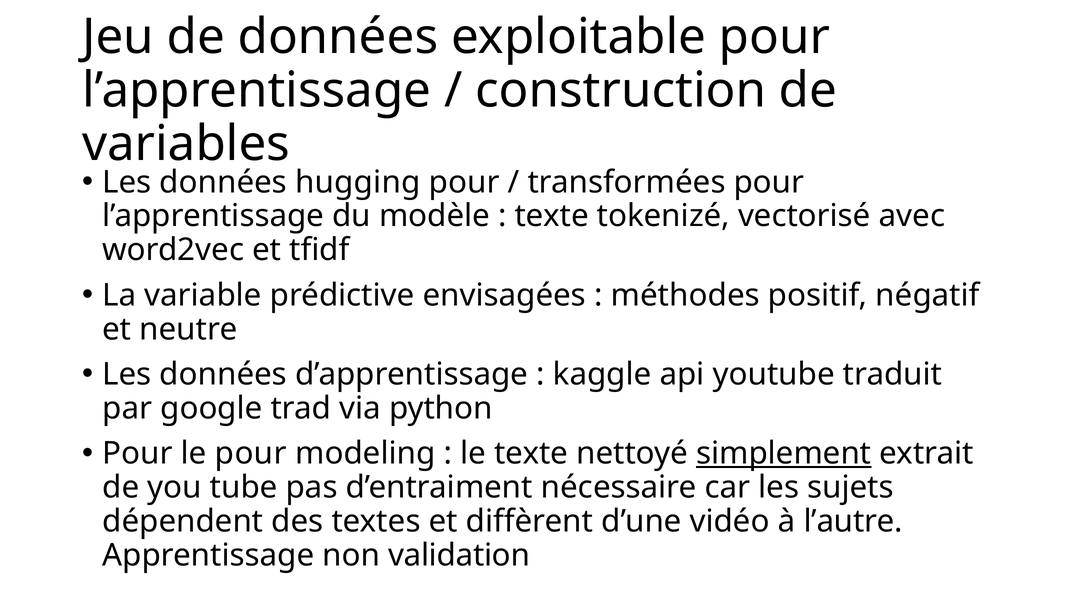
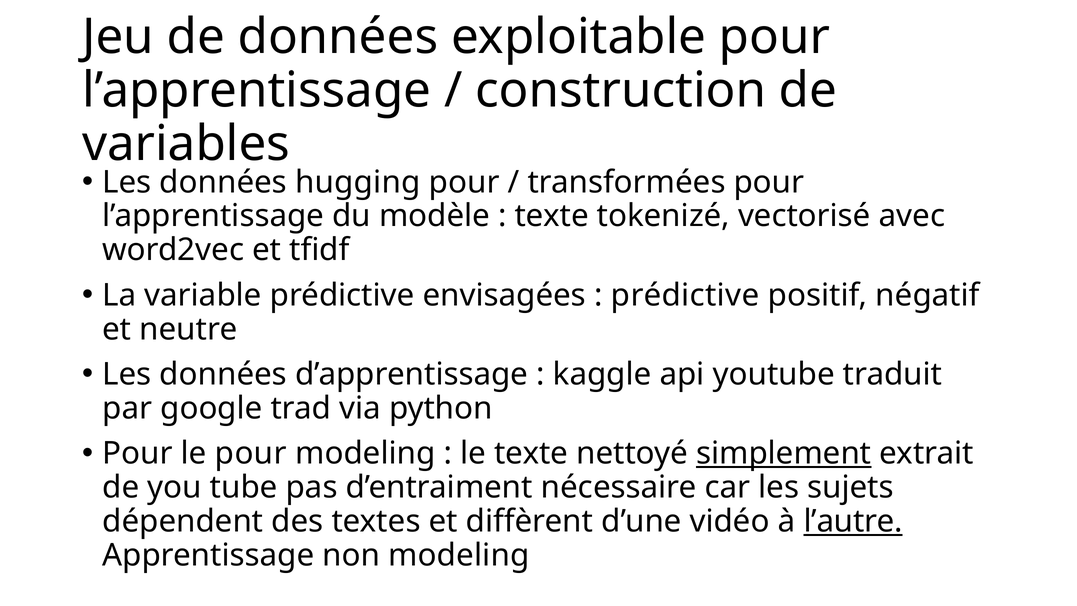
méthodes: méthodes -> prédictive (685, 295)
l’autre underline: none -> present (853, 521)
non validation: validation -> modeling (459, 555)
